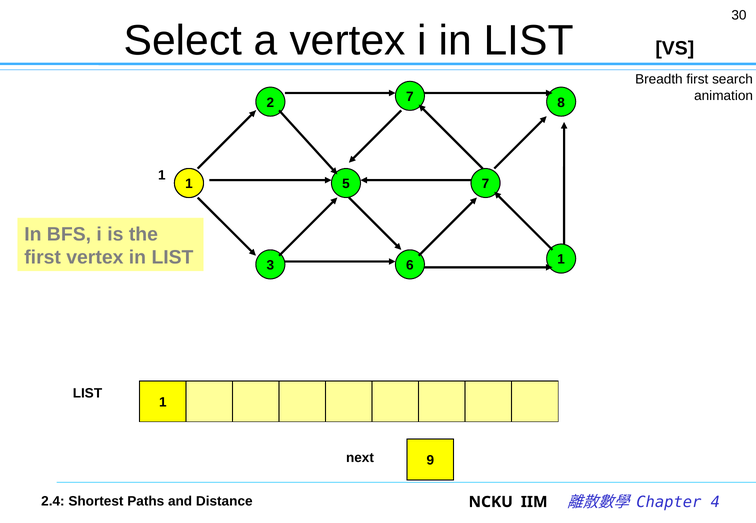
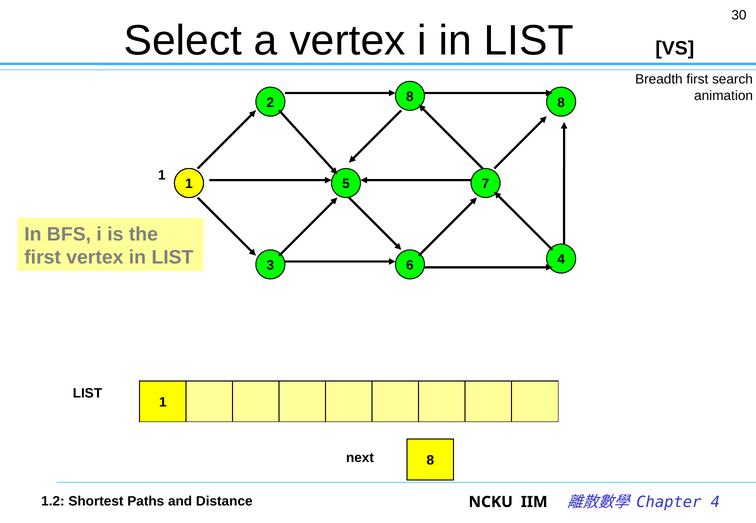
2 7: 7 -> 8 (410, 97)
6 1: 1 -> 4 (561, 260)
next 9: 9 -> 8 (430, 461)
2.4: 2.4 -> 1.2 (53, 502)
